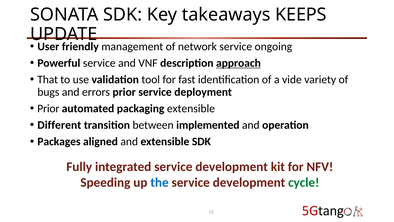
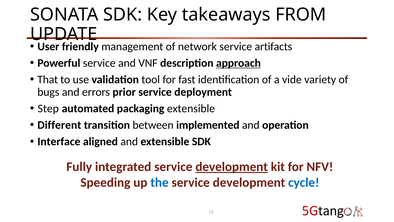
KEEPS: KEEPS -> FROM (301, 15)
ongoing: ongoing -> artifacts (273, 46)
Prior: Prior -> Step (48, 108)
Packages: Packages -> Interface (59, 141)
development underline: none -> present (232, 167)
cycle colour: green -> blue (304, 182)
